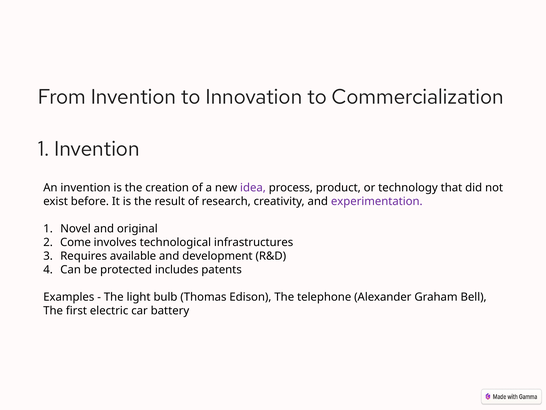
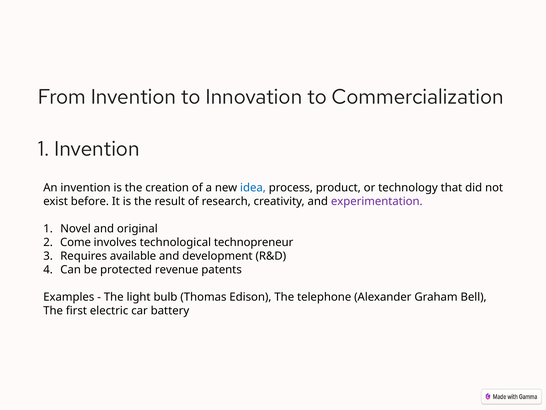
idea colour: purple -> blue (253, 187)
infrastructures: infrastructures -> technopreneur (254, 242)
includes: includes -> revenue (177, 269)
